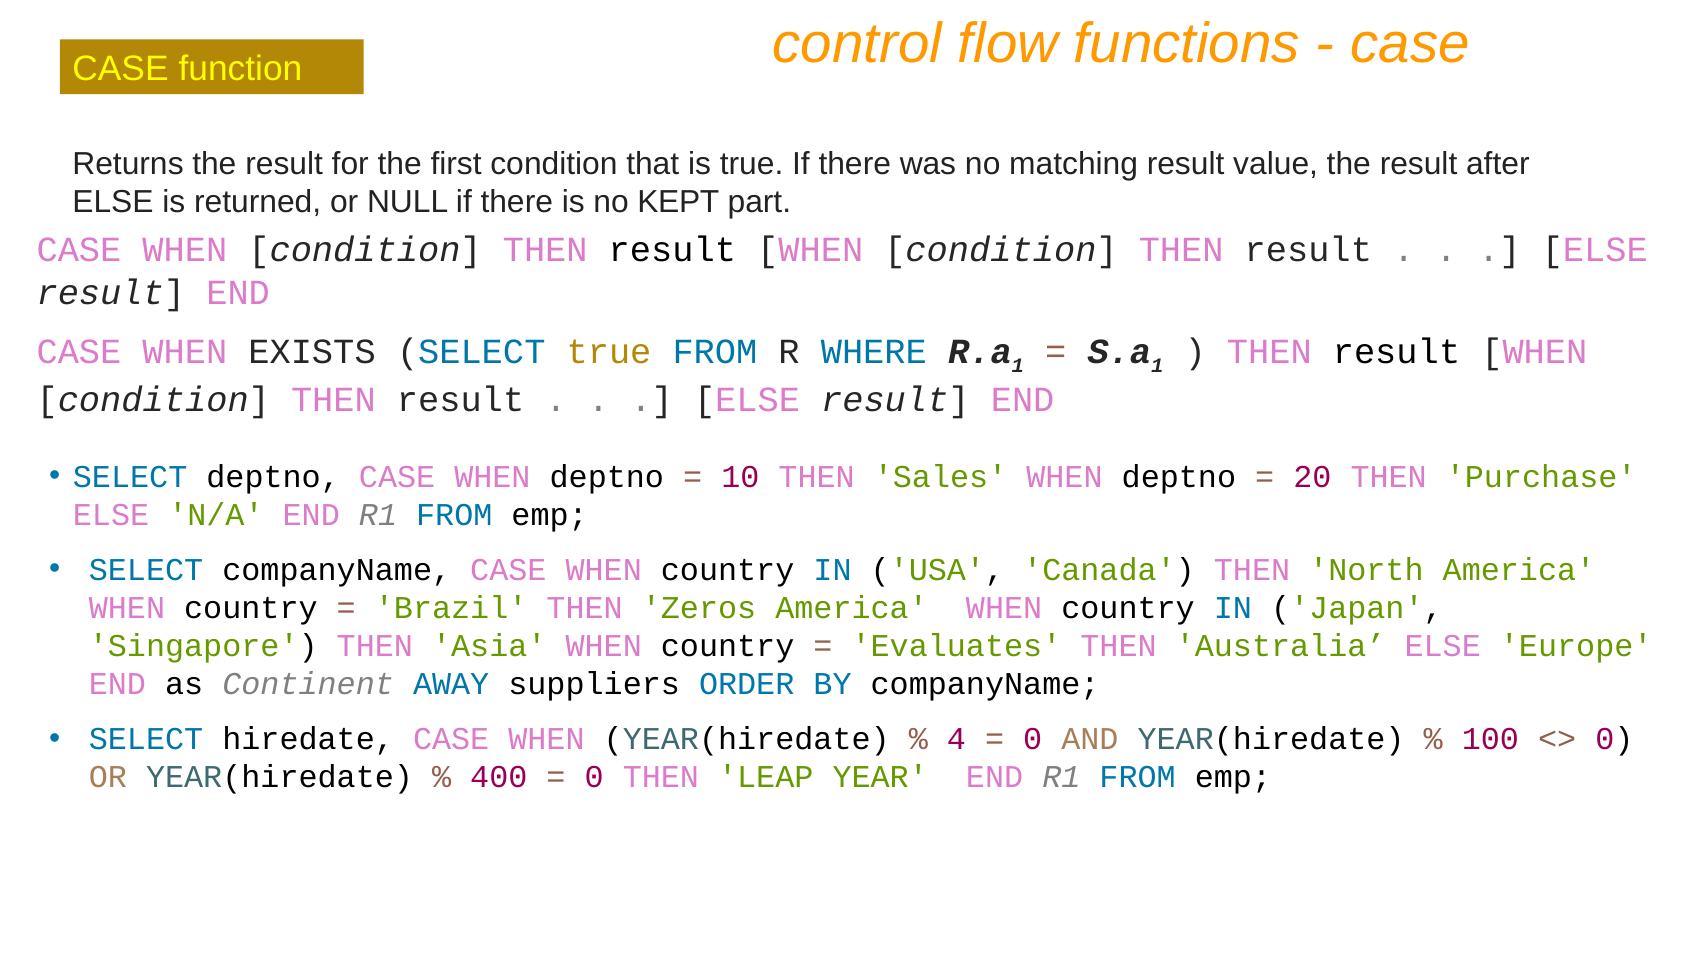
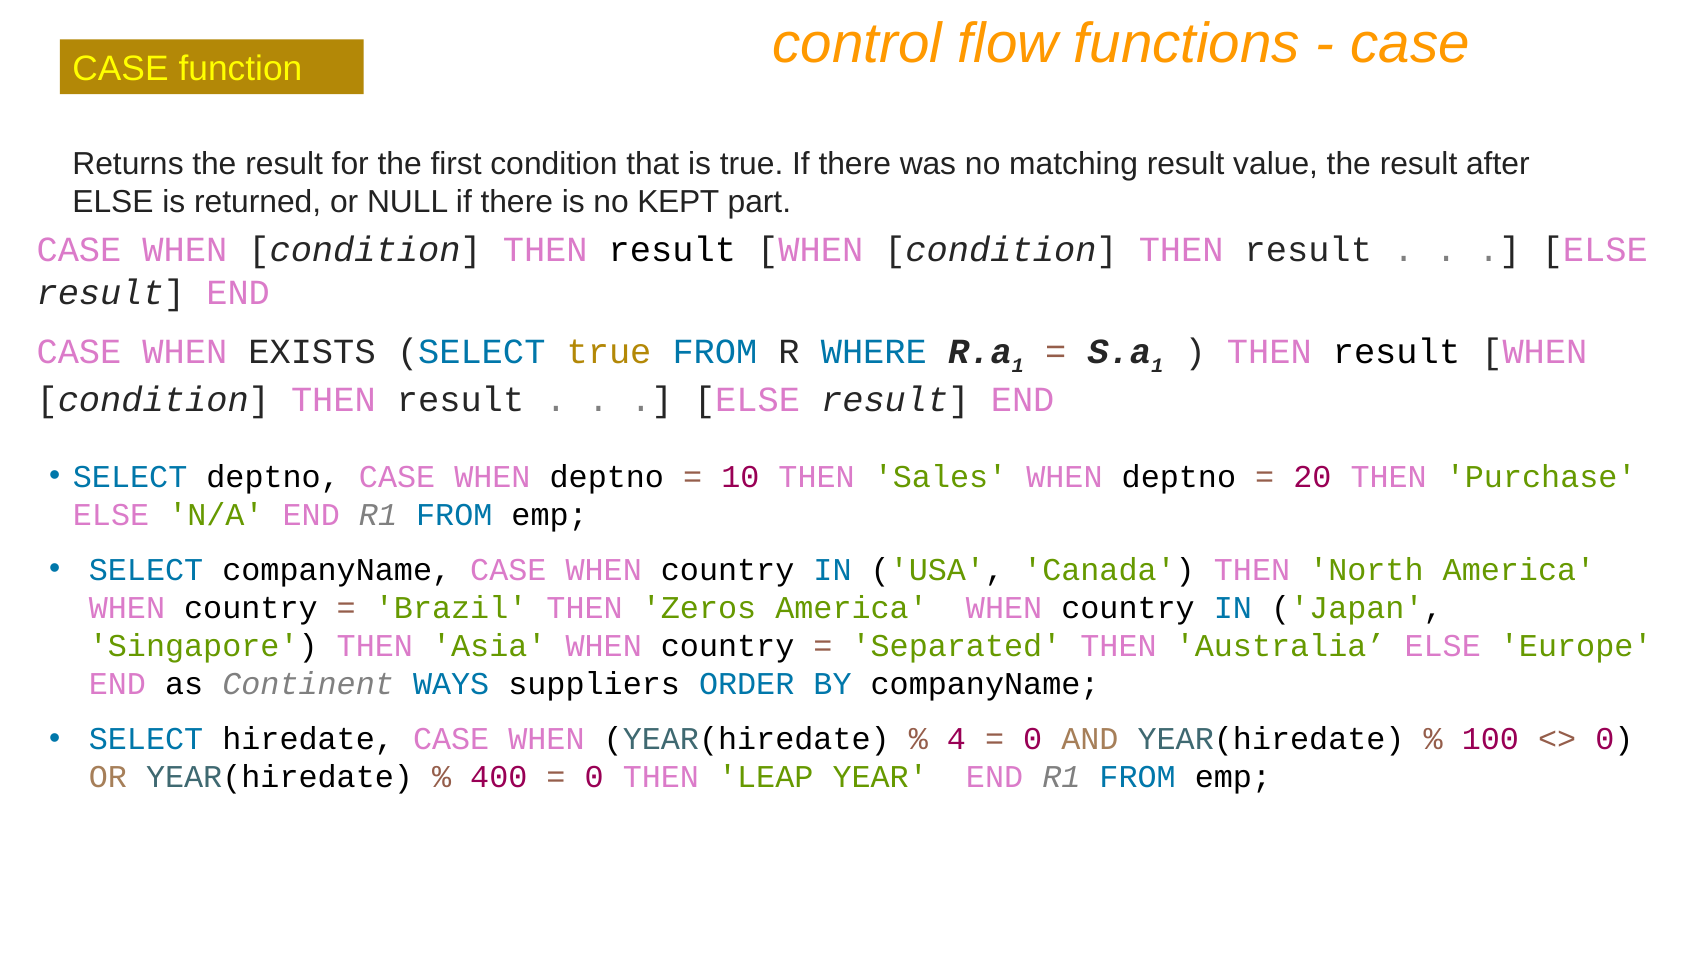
Evaluates: Evaluates -> Separated (956, 646)
AWAY: AWAY -> WAYS (451, 685)
